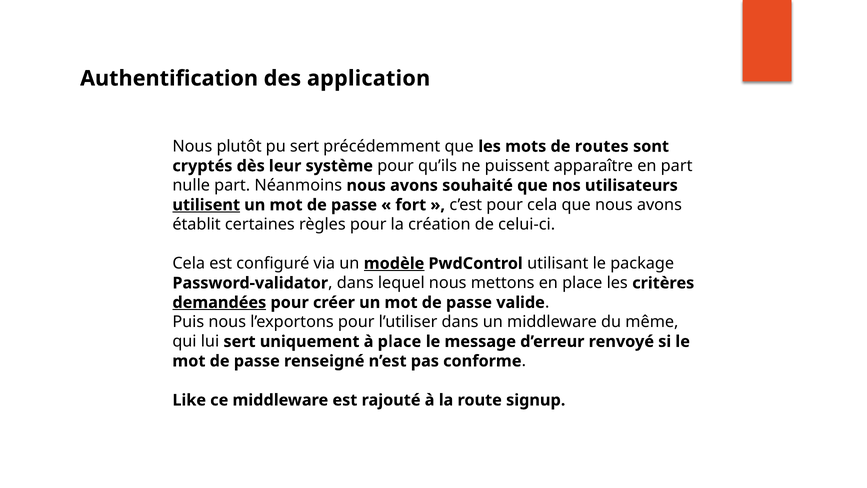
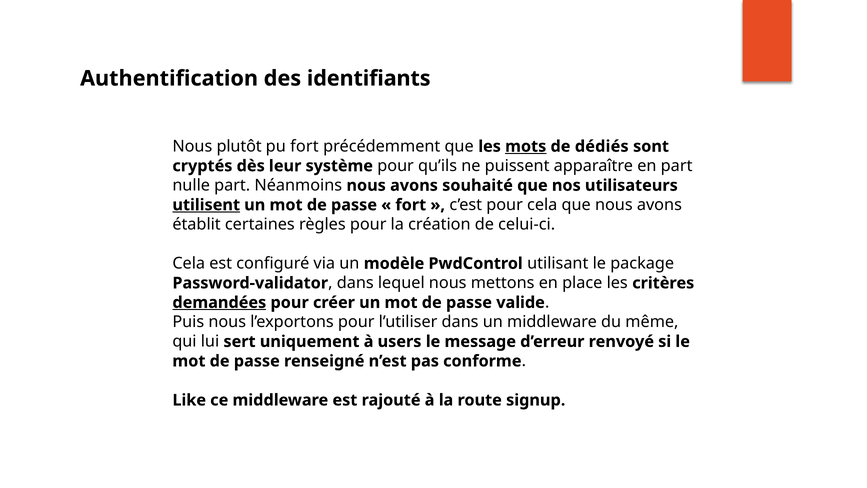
application: application -> identifiants (369, 78)
pu sert: sert -> fort (304, 146)
mots underline: none -> present (526, 146)
routes: routes -> dédiés (602, 146)
modèle underline: present -> none (394, 263)
à place: place -> users (400, 341)
